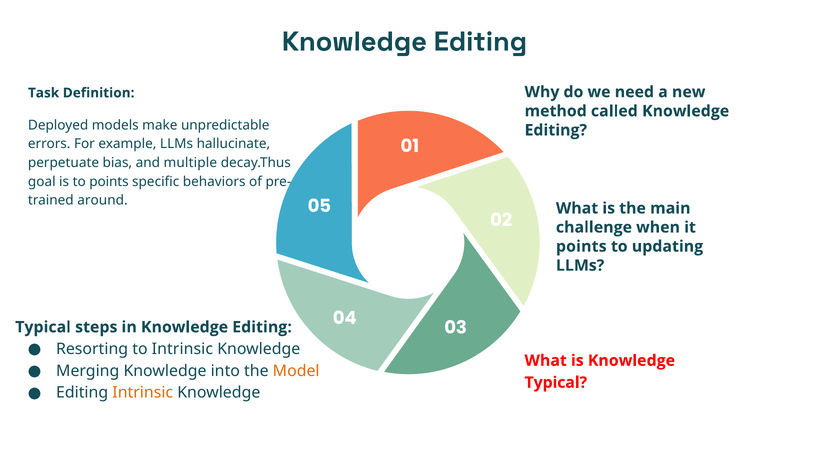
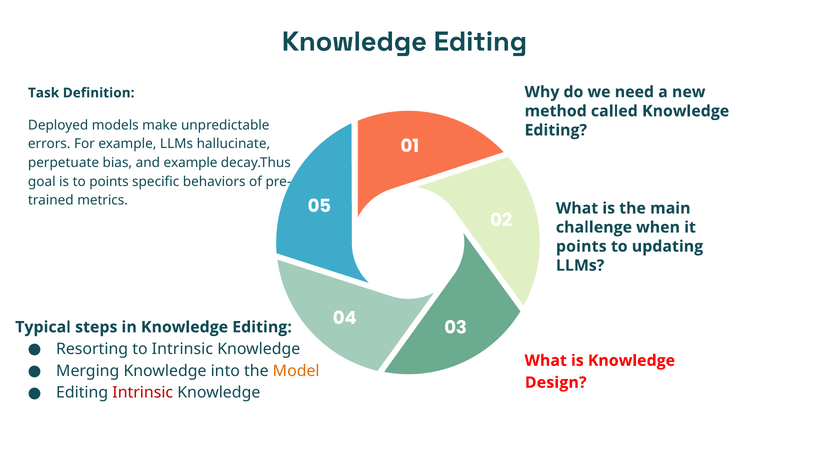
and multiple: multiple -> example (191, 163)
around: around -> metrics (103, 200)
Typical: Typical -> Design (556, 383)
Intrinsic colour: orange -> red (143, 393)
